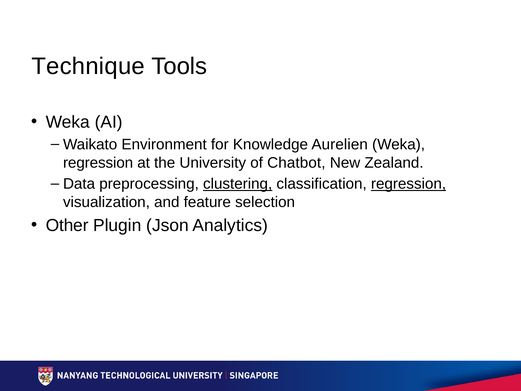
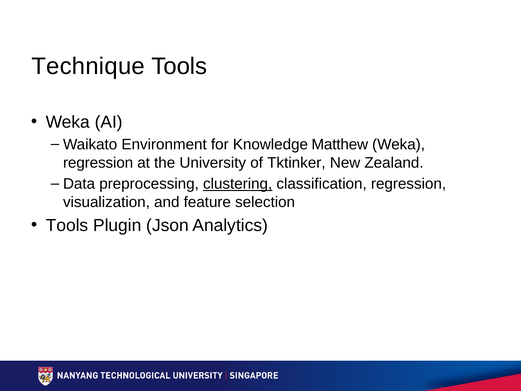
Aurelien: Aurelien -> Matthew (340, 144)
Chatbot: Chatbot -> Tktinker (296, 163)
regression underline: present -> none (409, 184)
Other: Other -> Tools (67, 225)
